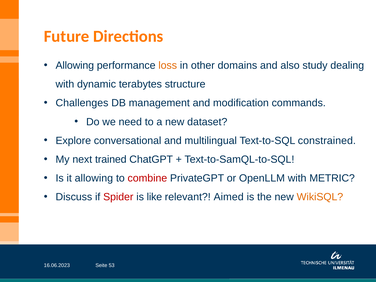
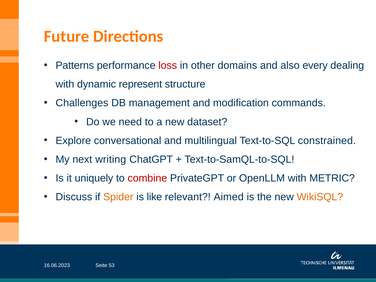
Allowing: Allowing -> Patterns (75, 65)
loss colour: orange -> red (168, 65)
study: study -> every (315, 65)
terabytes: terabytes -> represent (140, 84)
trained: trained -> writing (111, 159)
it allowing: allowing -> uniquely (94, 178)
Spider colour: red -> orange (118, 197)
